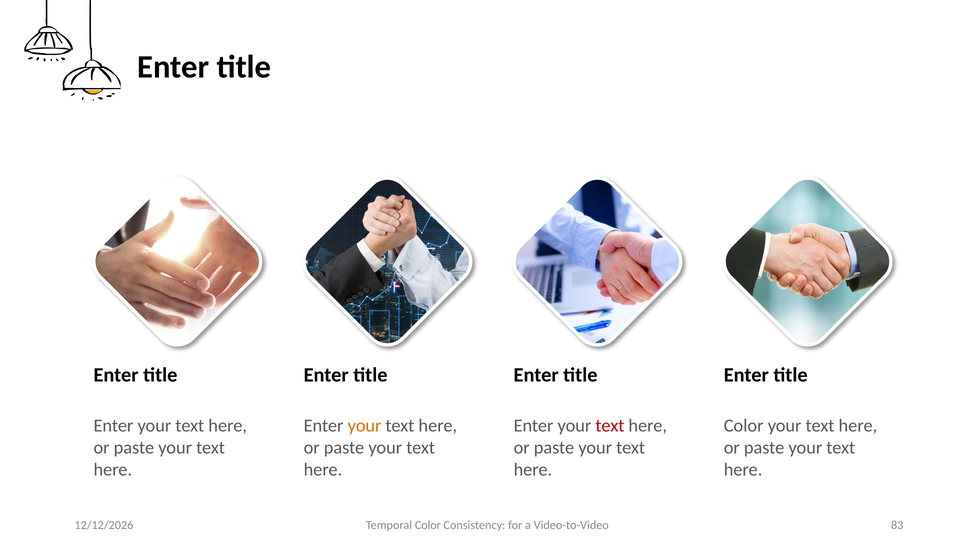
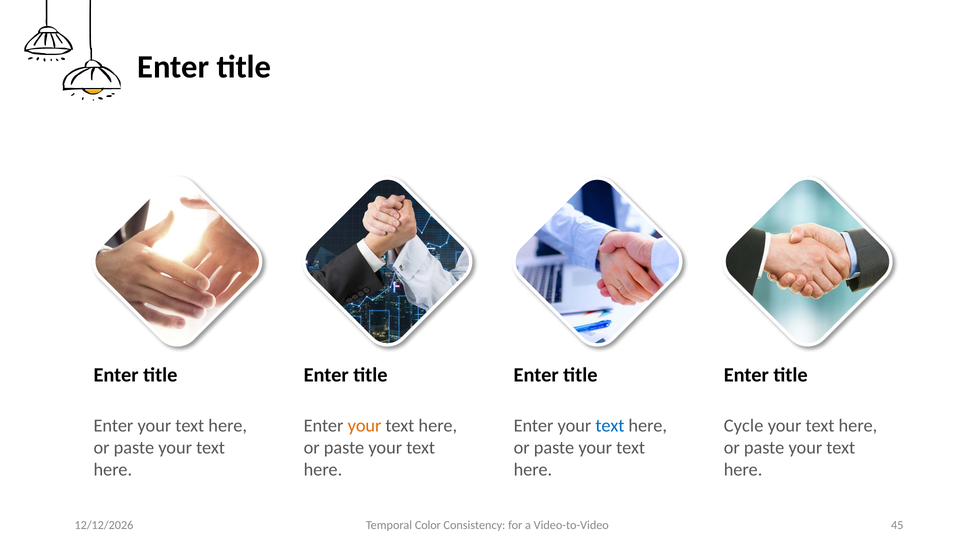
text colour: red -> blue (610, 426)
Color: Color -> Cycle (744, 426)
83: 83 -> 45 (897, 525)
